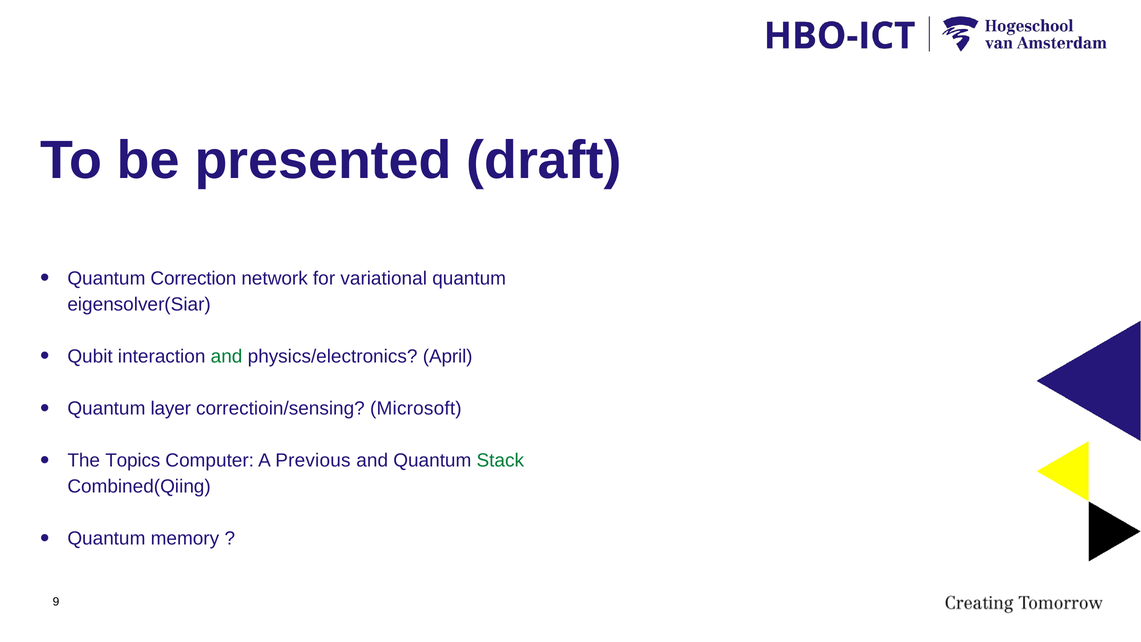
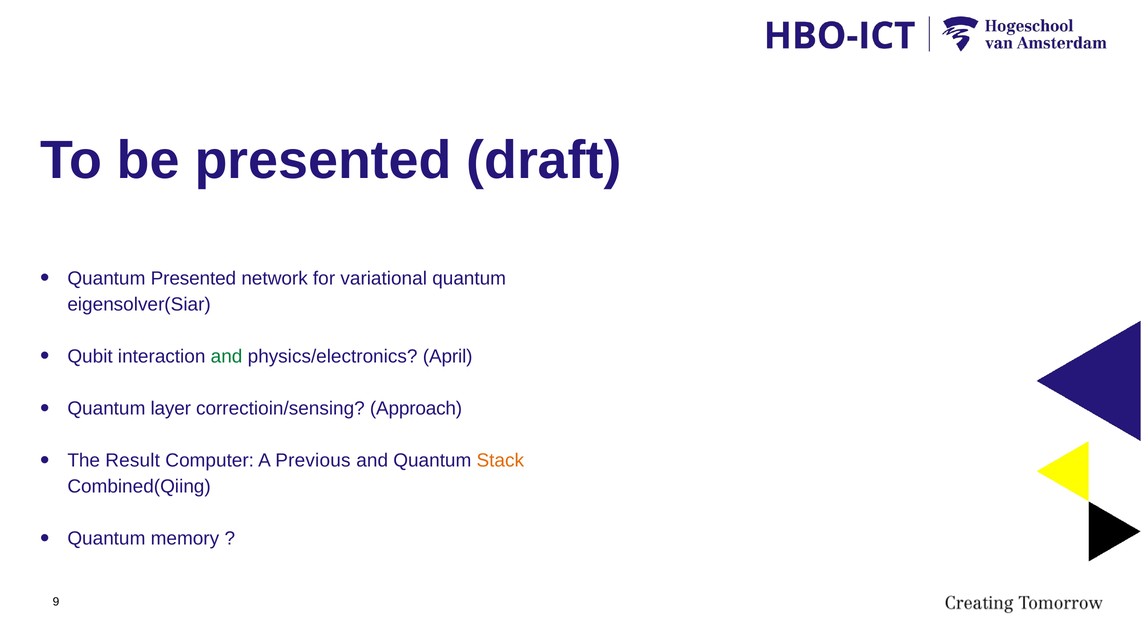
Quantum Correction: Correction -> Presented (193, 278)
Microsoft: Microsoft -> Approach (416, 408)
Topics: Topics -> Result (133, 460)
Stack colour: green -> orange (500, 460)
